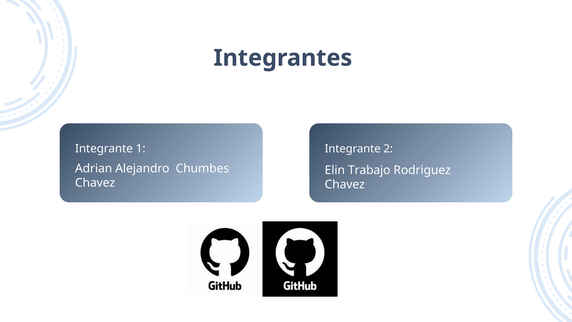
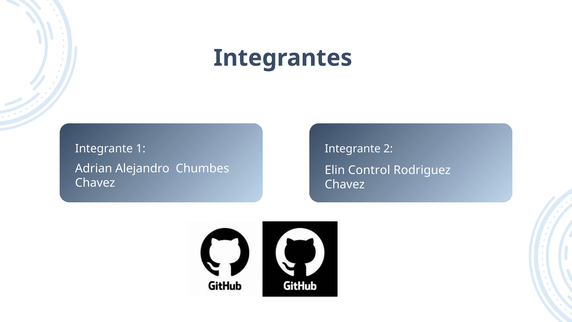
Trabajo: Trabajo -> Control (369, 170)
